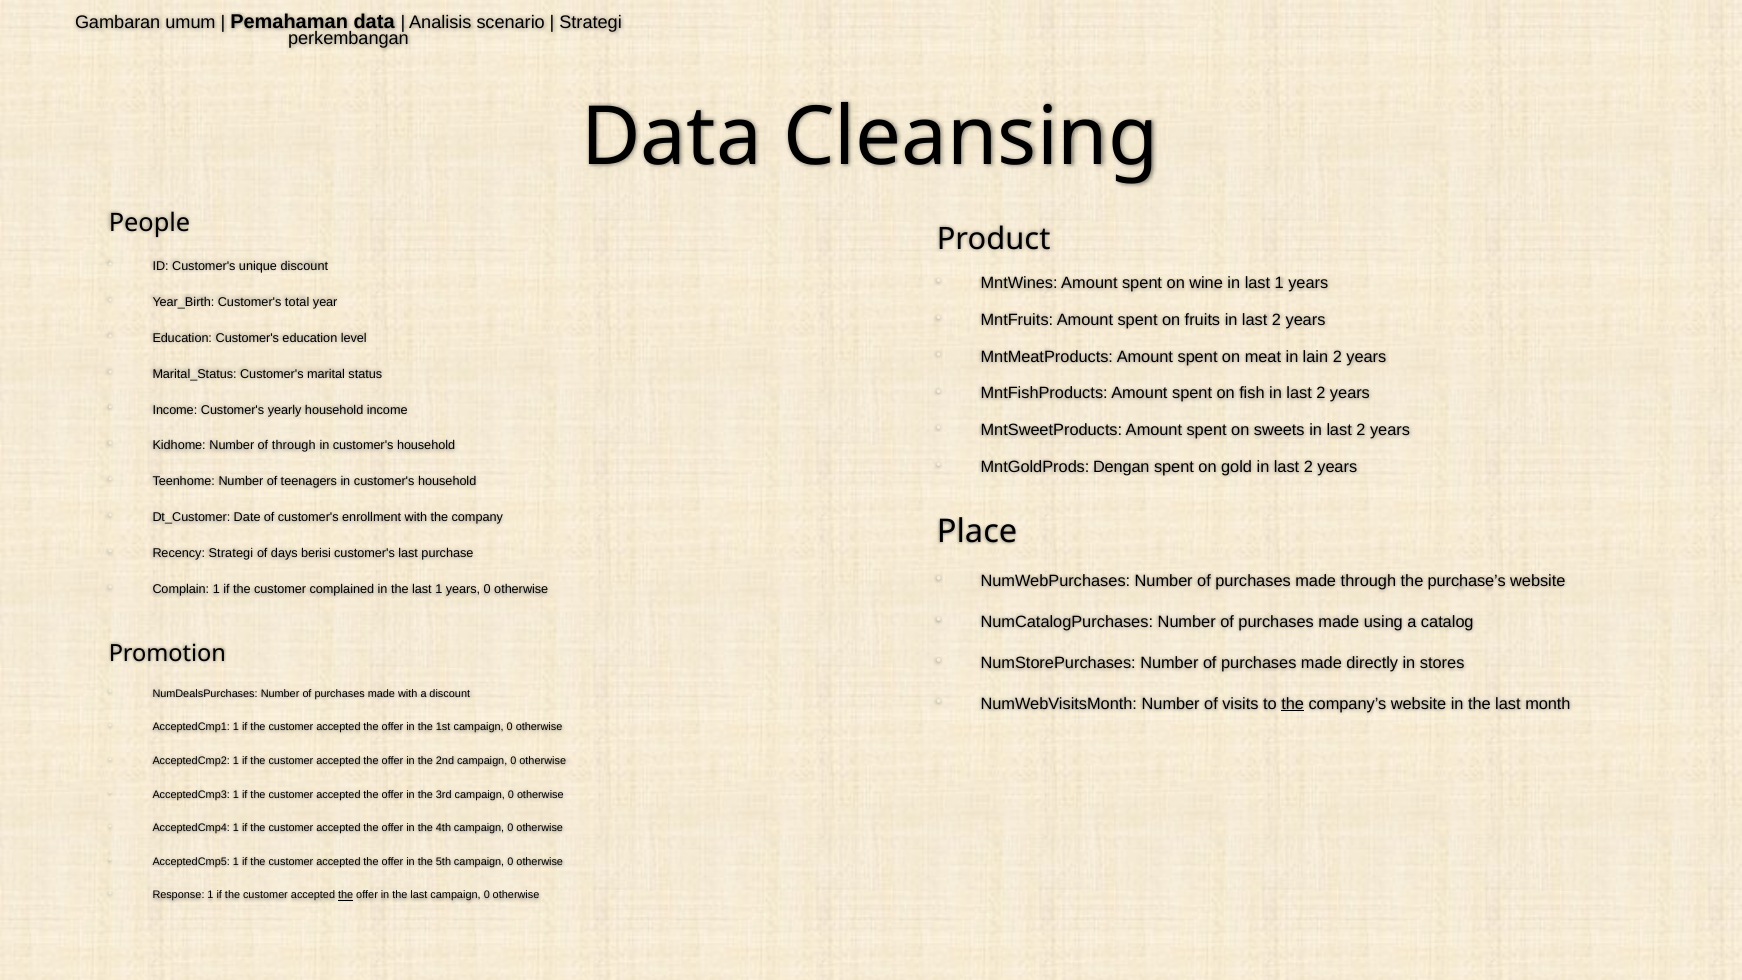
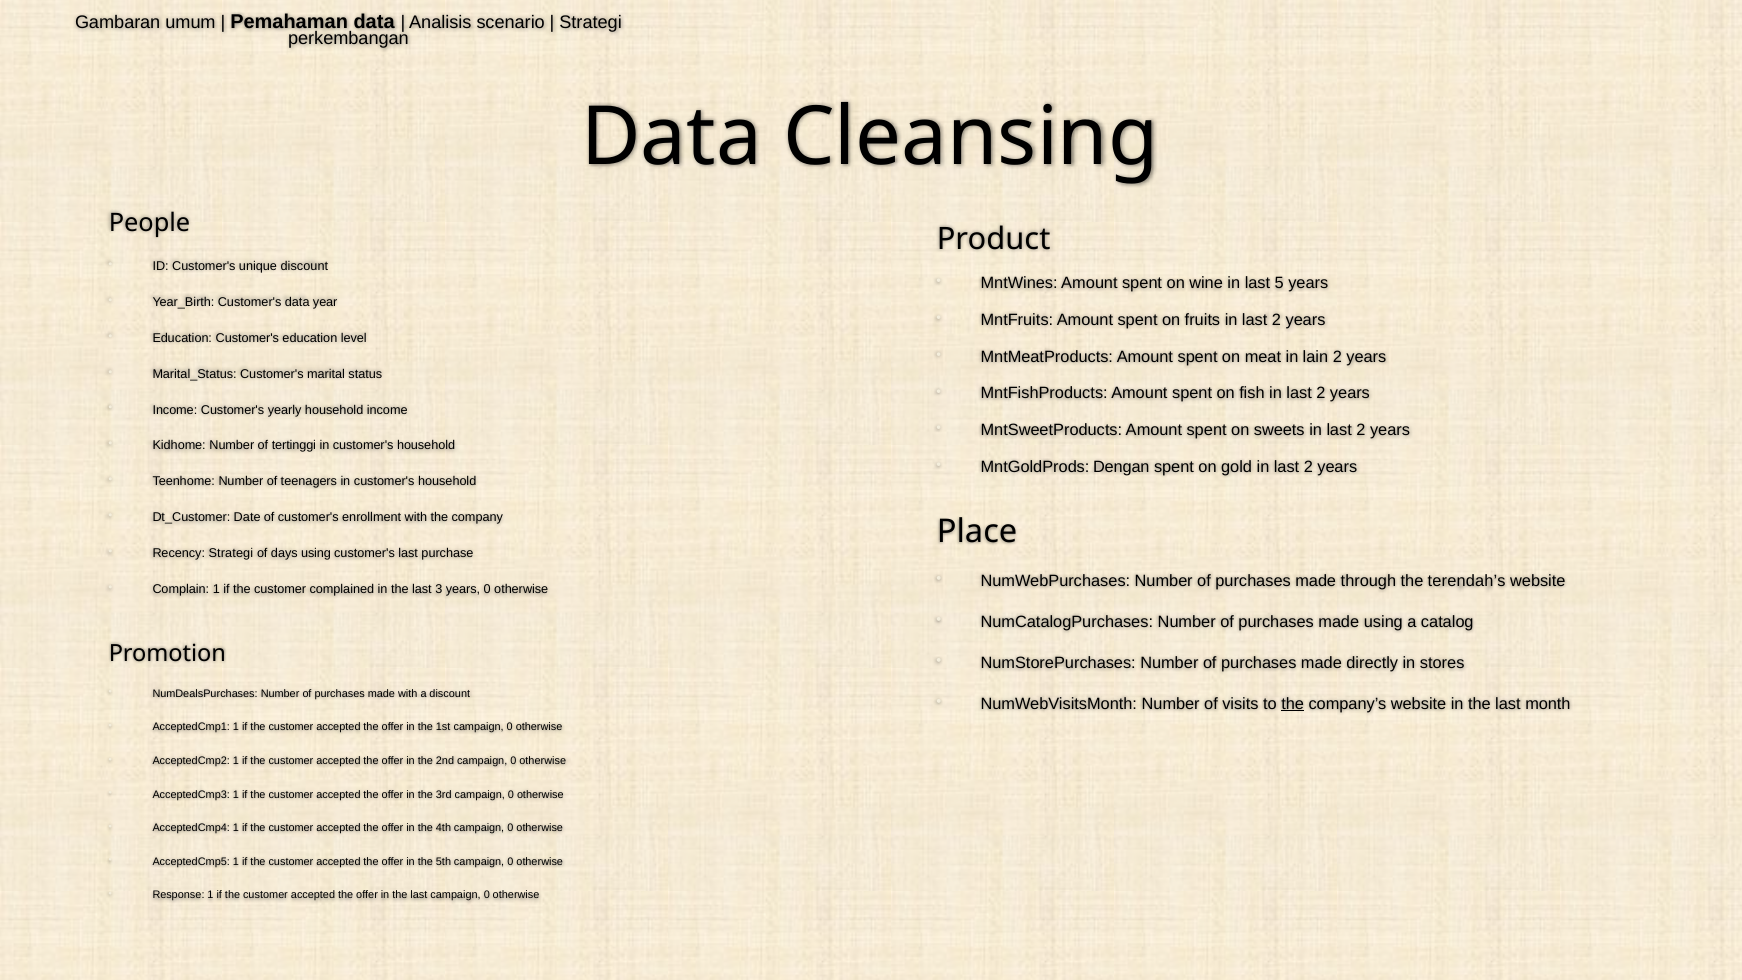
in last 1: 1 -> 5 (1279, 283)
Customer's total: total -> data (297, 302)
of through: through -> tertinggi (294, 446)
days berisi: berisi -> using (316, 554)
purchase’s: purchase’s -> terendah’s (1467, 581)
the last 1: 1 -> 3 (439, 590)
the underline: present -> none (346, 895)
